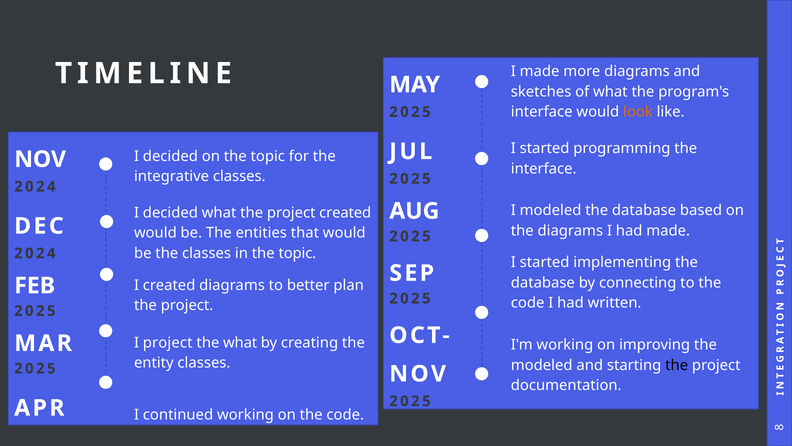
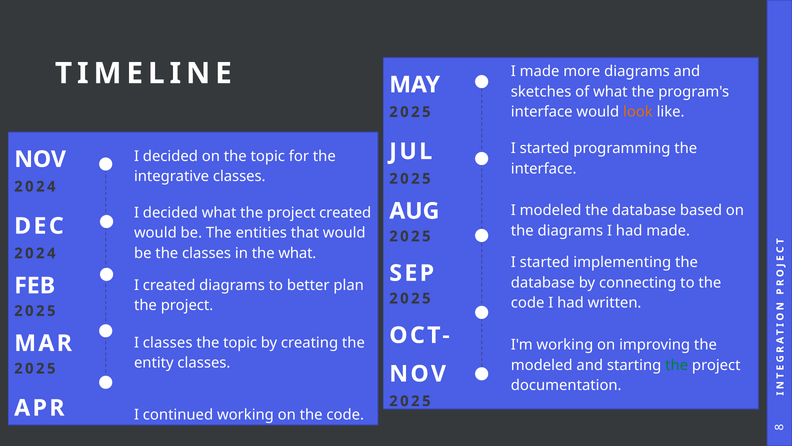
in the topic: topic -> what (297, 253)
I project: project -> classes (168, 342)
what: what -> topic (240, 342)
the colour: black -> green (677, 365)
